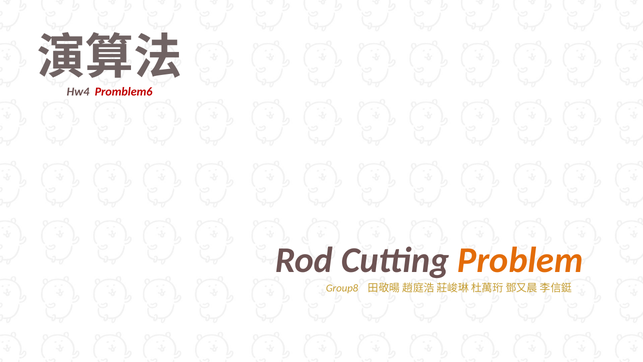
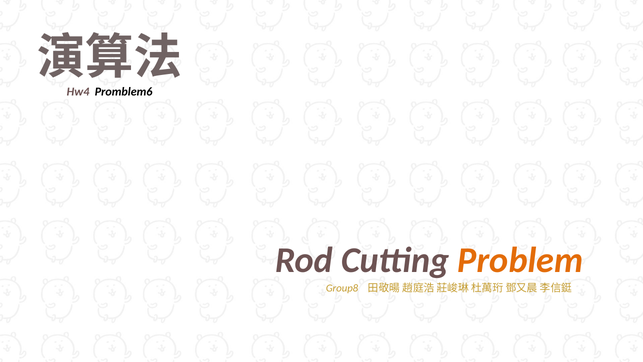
Promblem6 colour: red -> black (124, 92)
